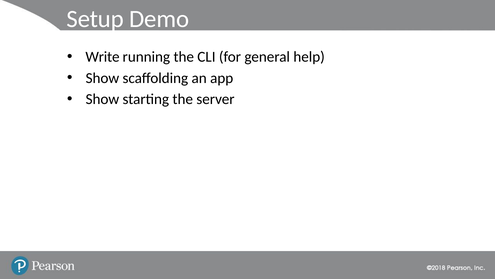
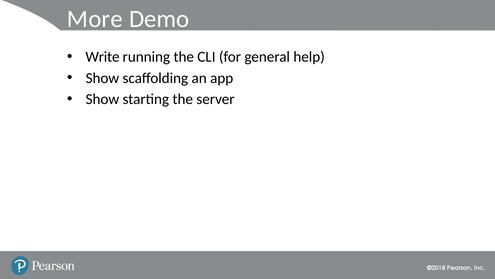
Setup: Setup -> More (95, 19)
